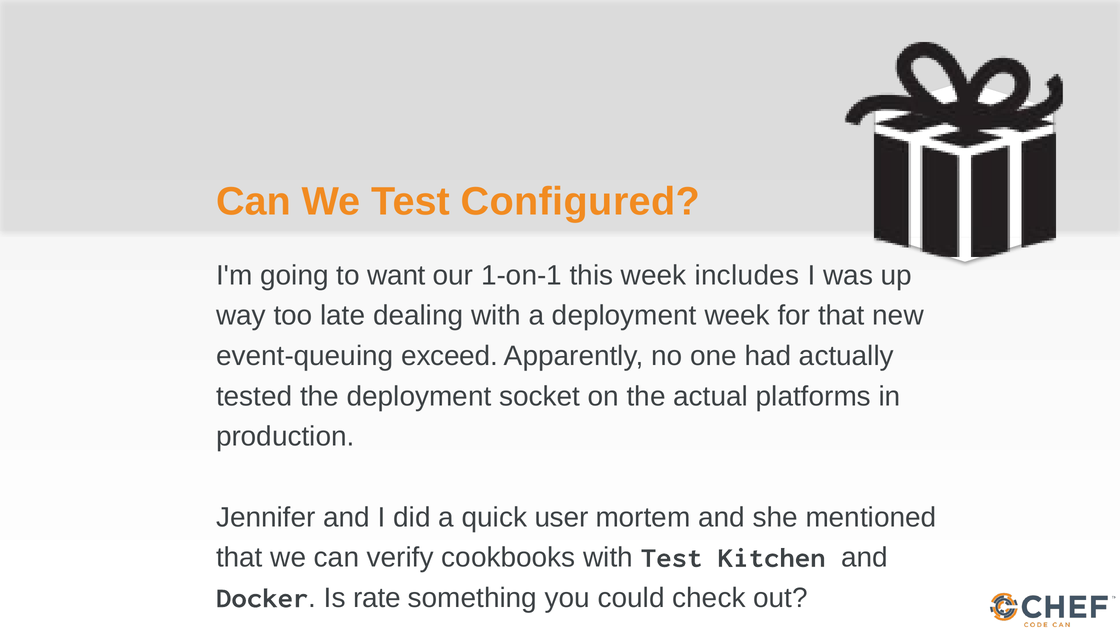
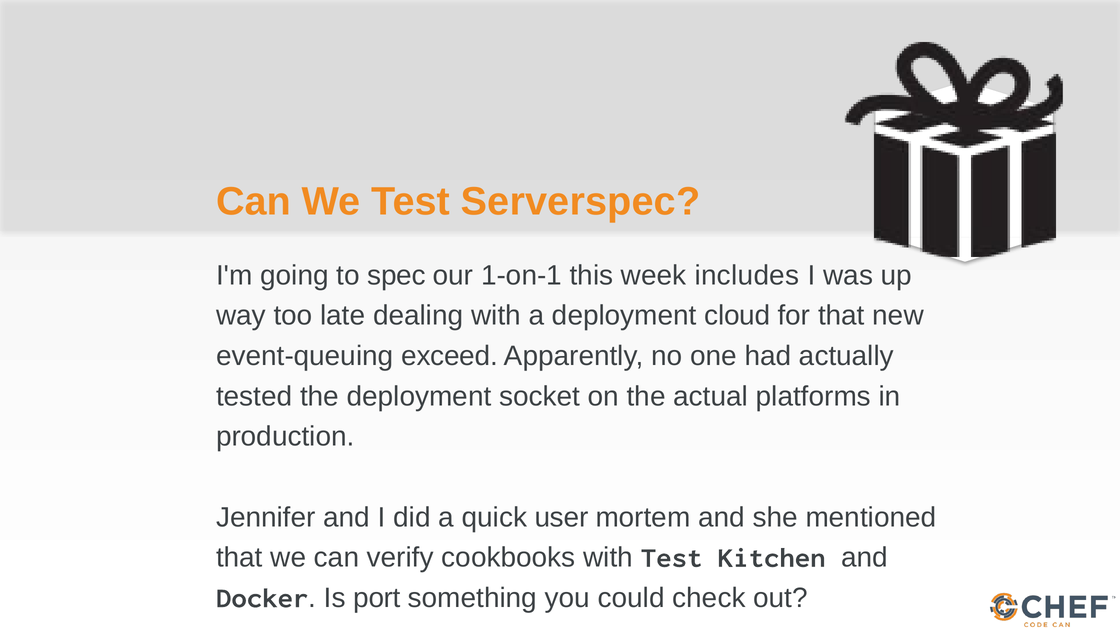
Configured: Configured -> Serverspec (581, 202)
want: want -> spec (396, 275)
deployment week: week -> cloud (737, 316)
rate: rate -> port (377, 598)
